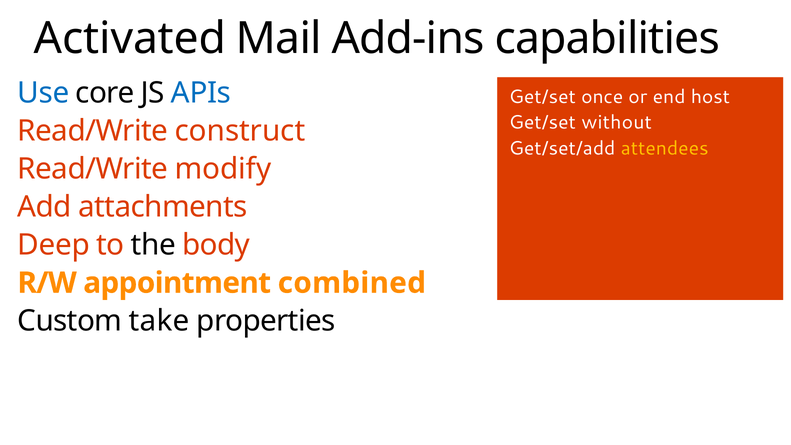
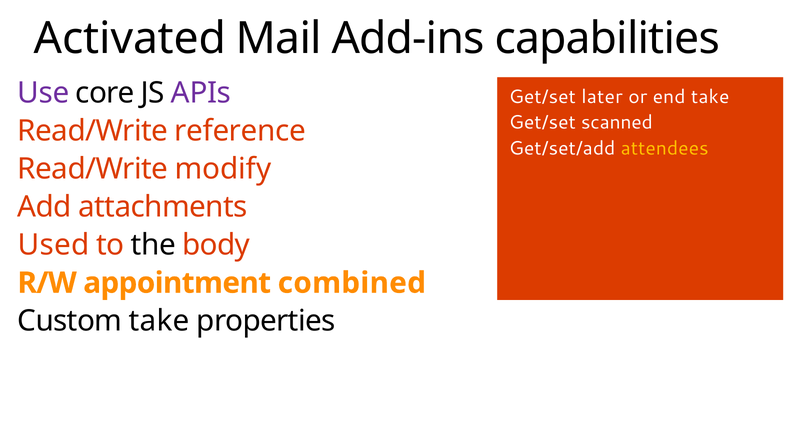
Use colour: blue -> purple (43, 93)
APIs colour: blue -> purple (201, 93)
once: once -> later (602, 97)
end host: host -> take (710, 97)
without: without -> scanned (617, 123)
construct: construct -> reference (240, 131)
Deep: Deep -> Used (53, 245)
